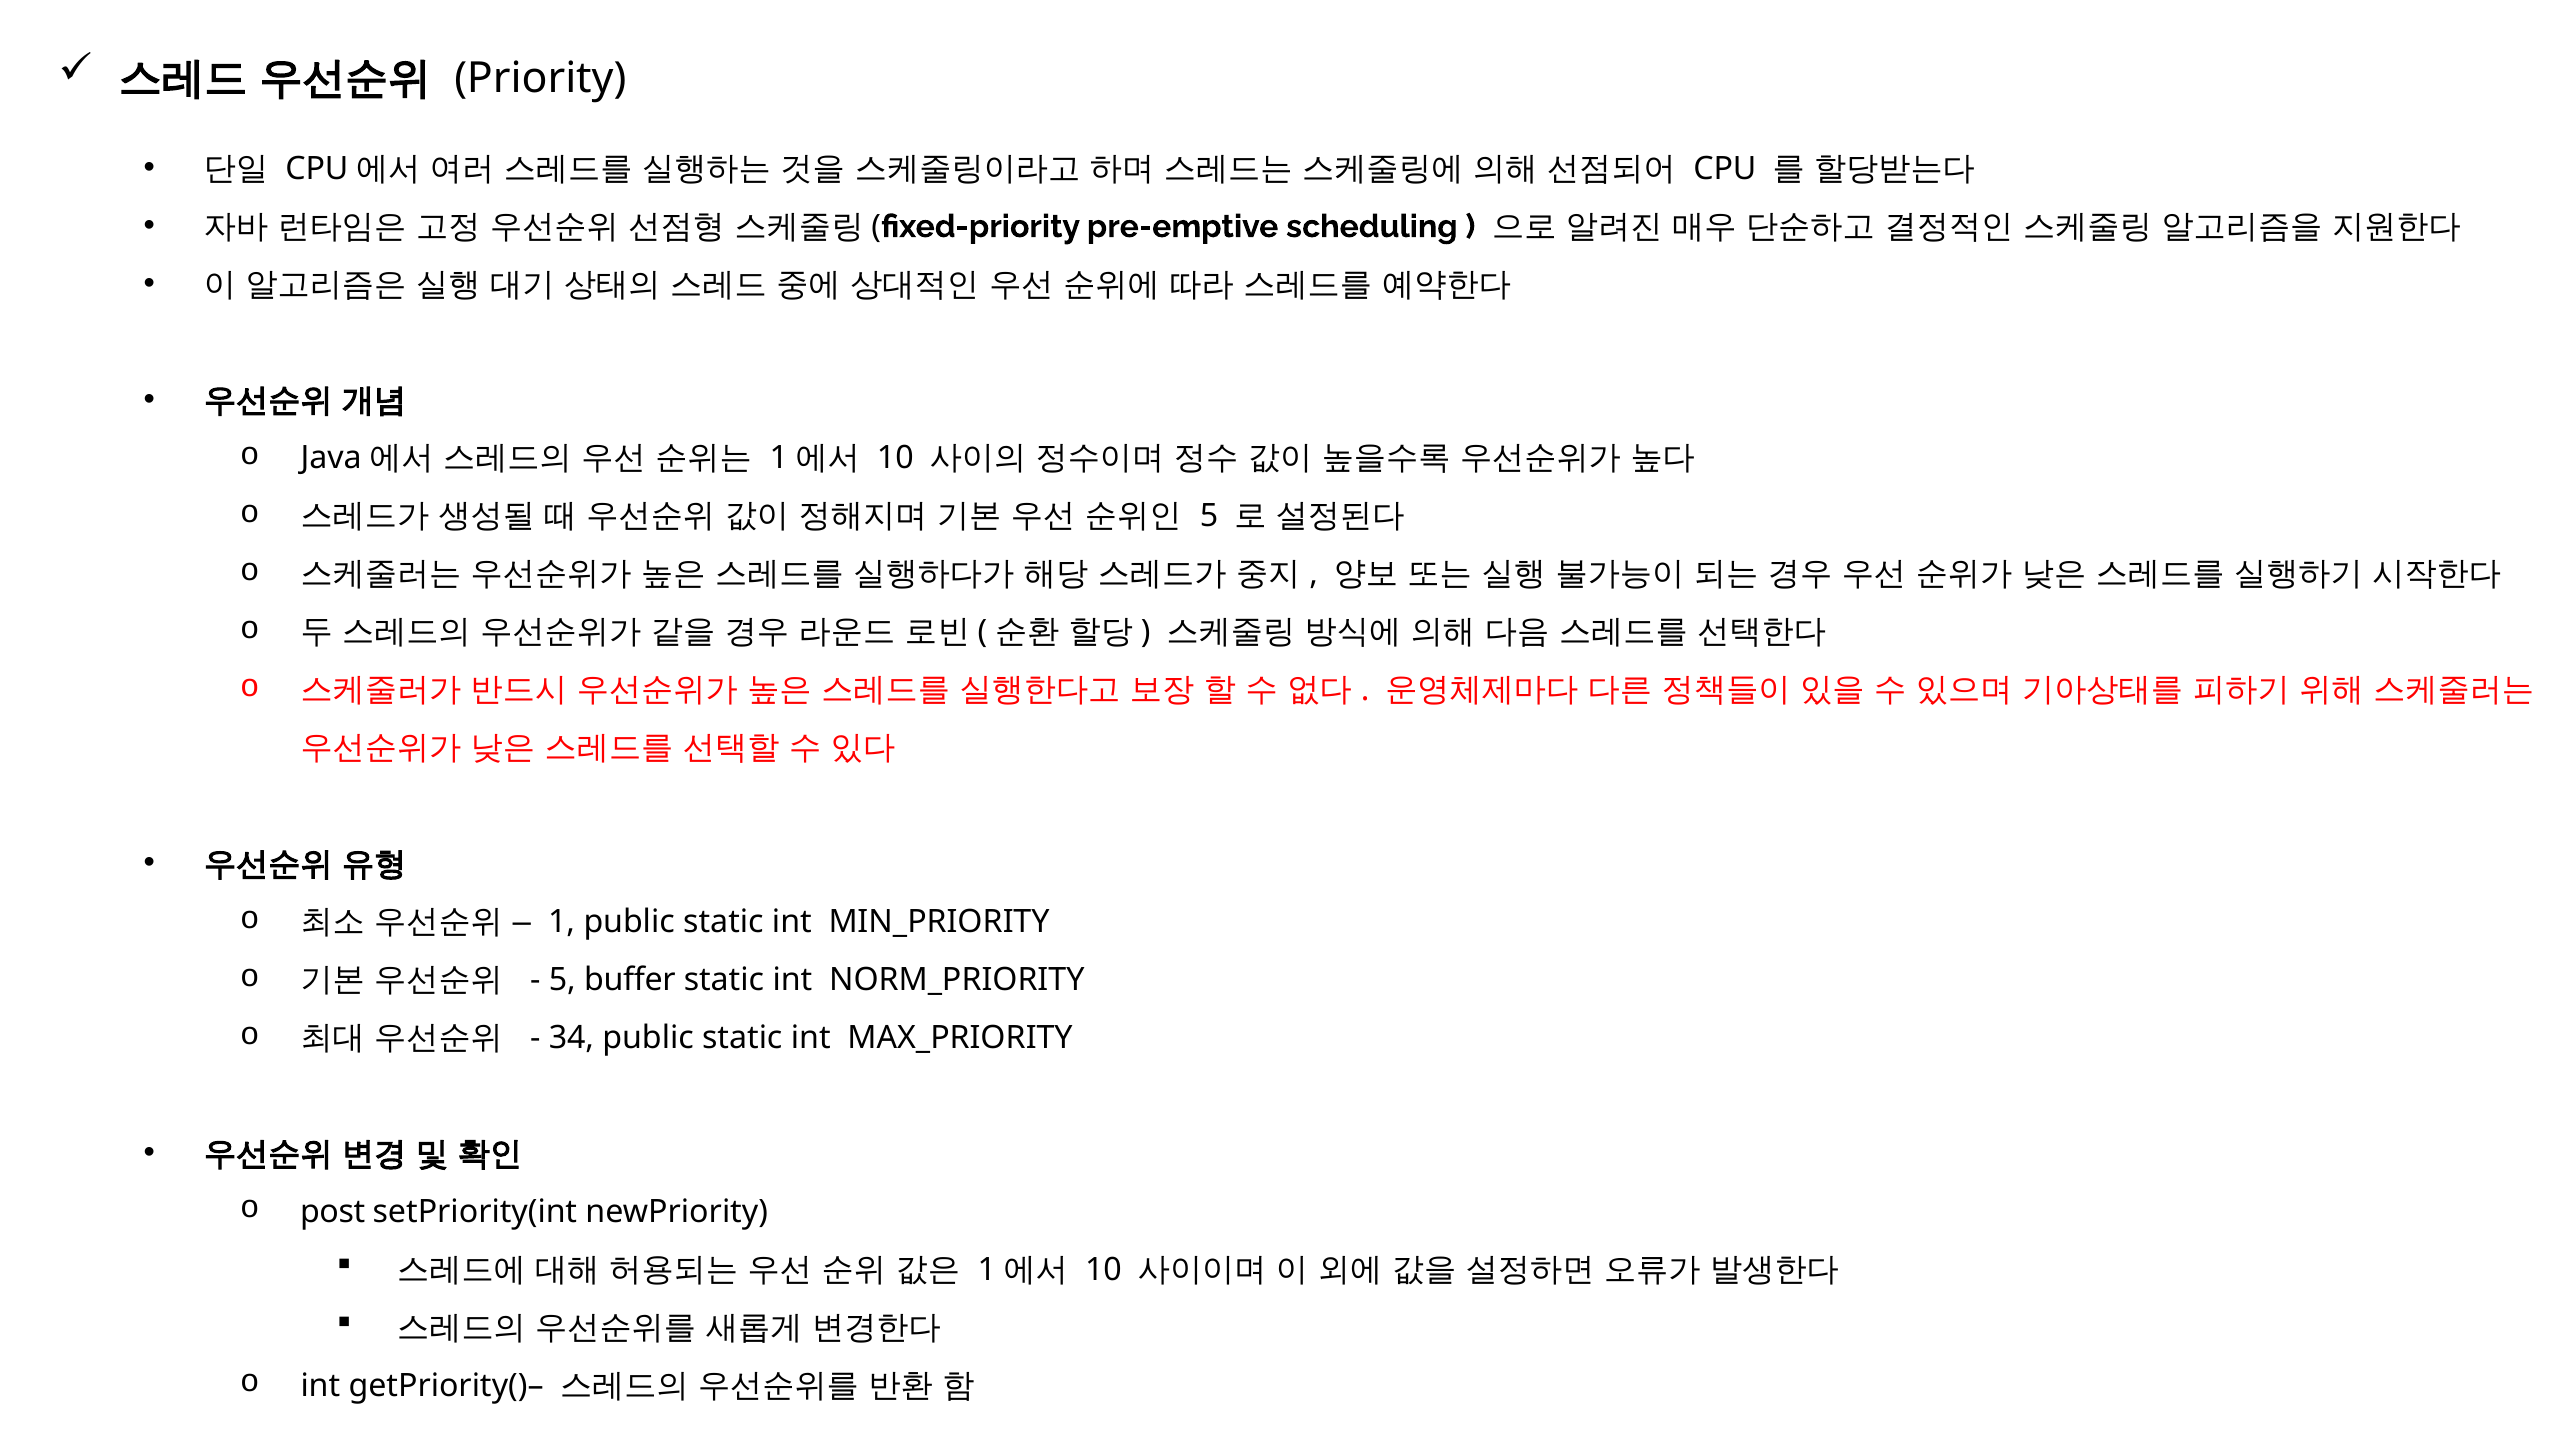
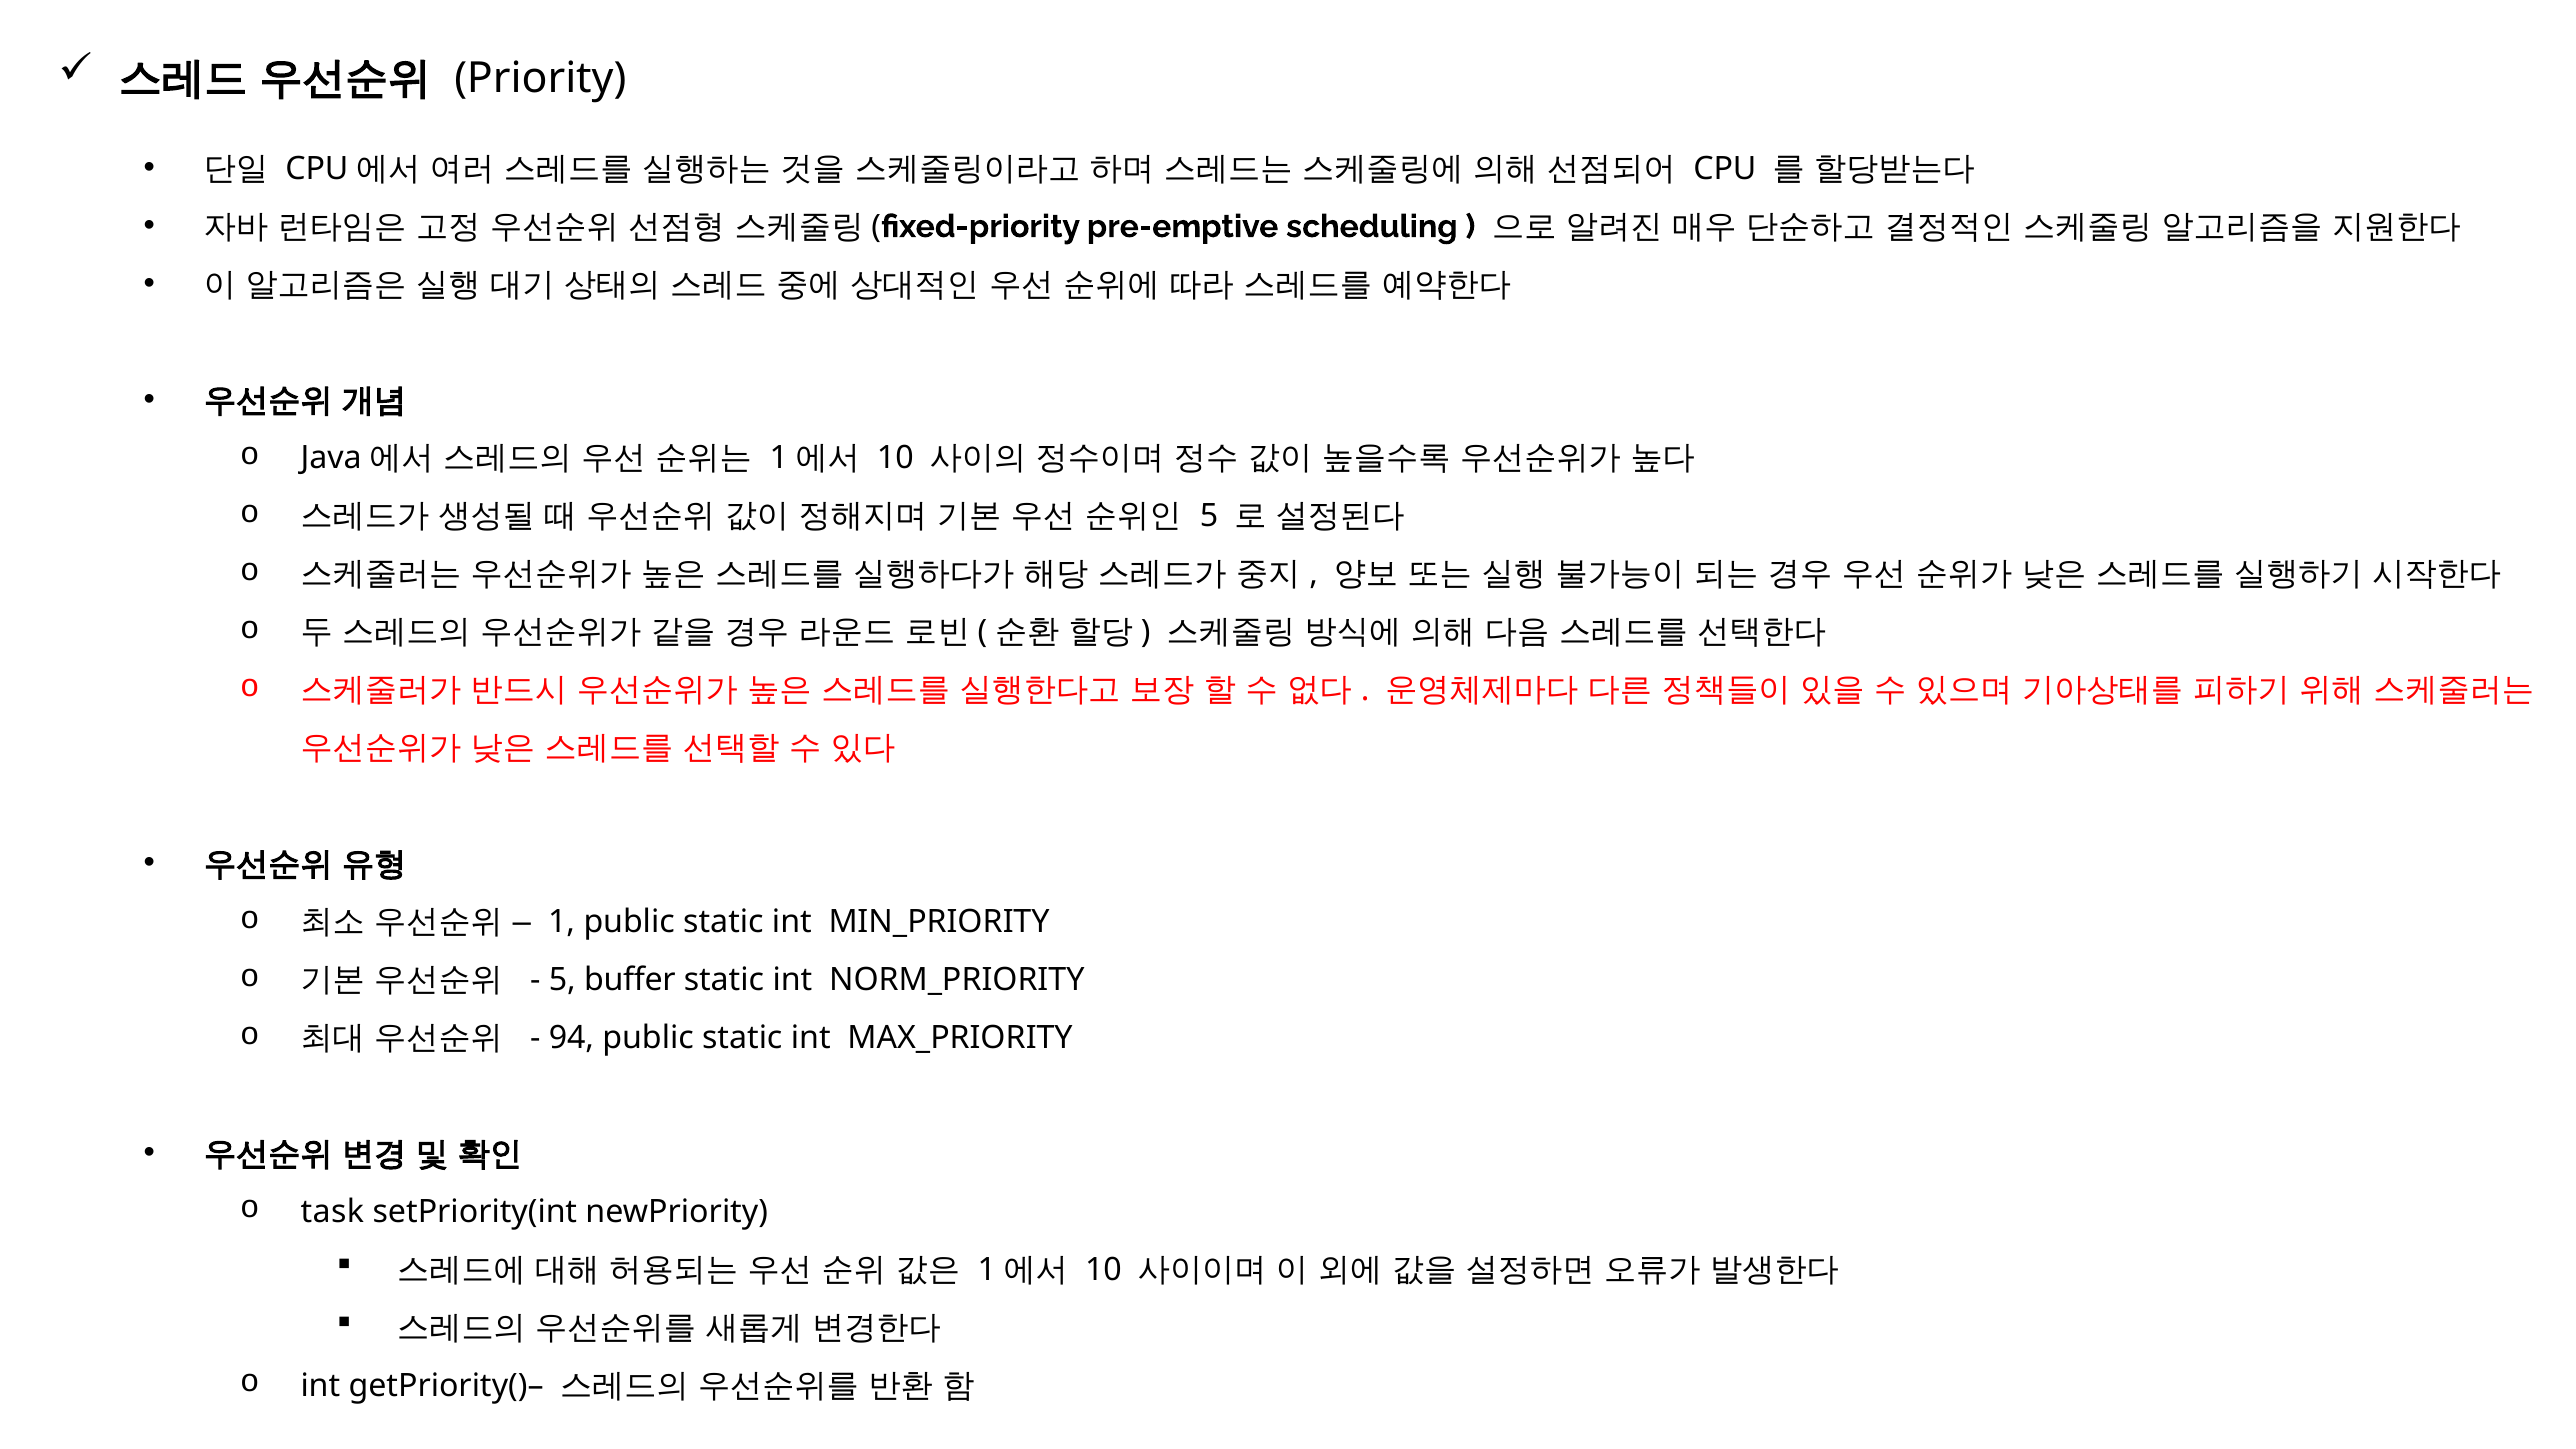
34: 34 -> 94 (571, 1038)
post: post -> task (332, 1212)
